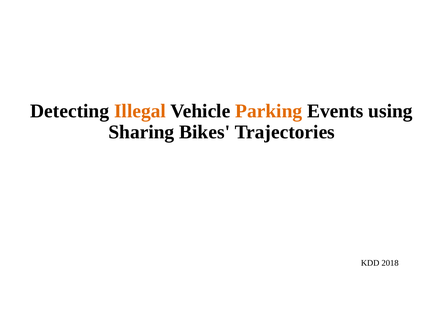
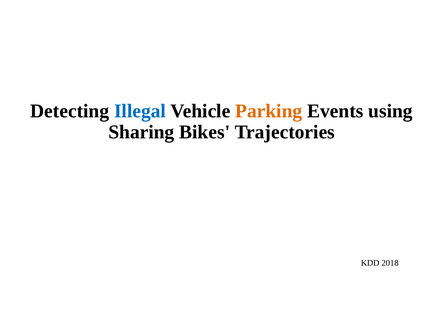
Illegal colour: orange -> blue (140, 111)
